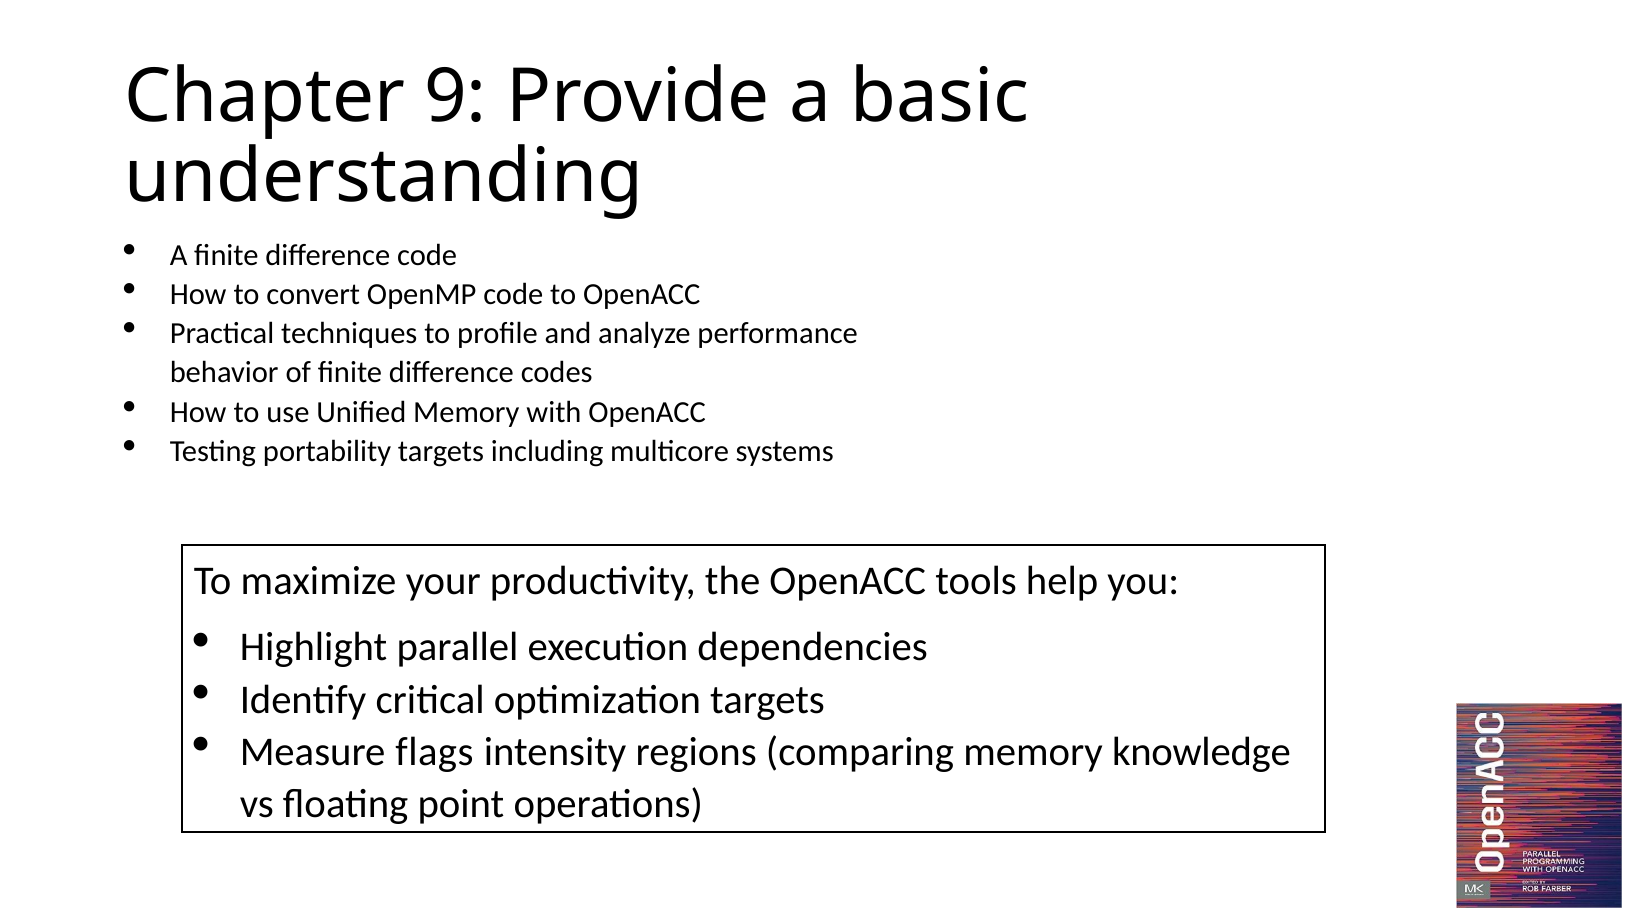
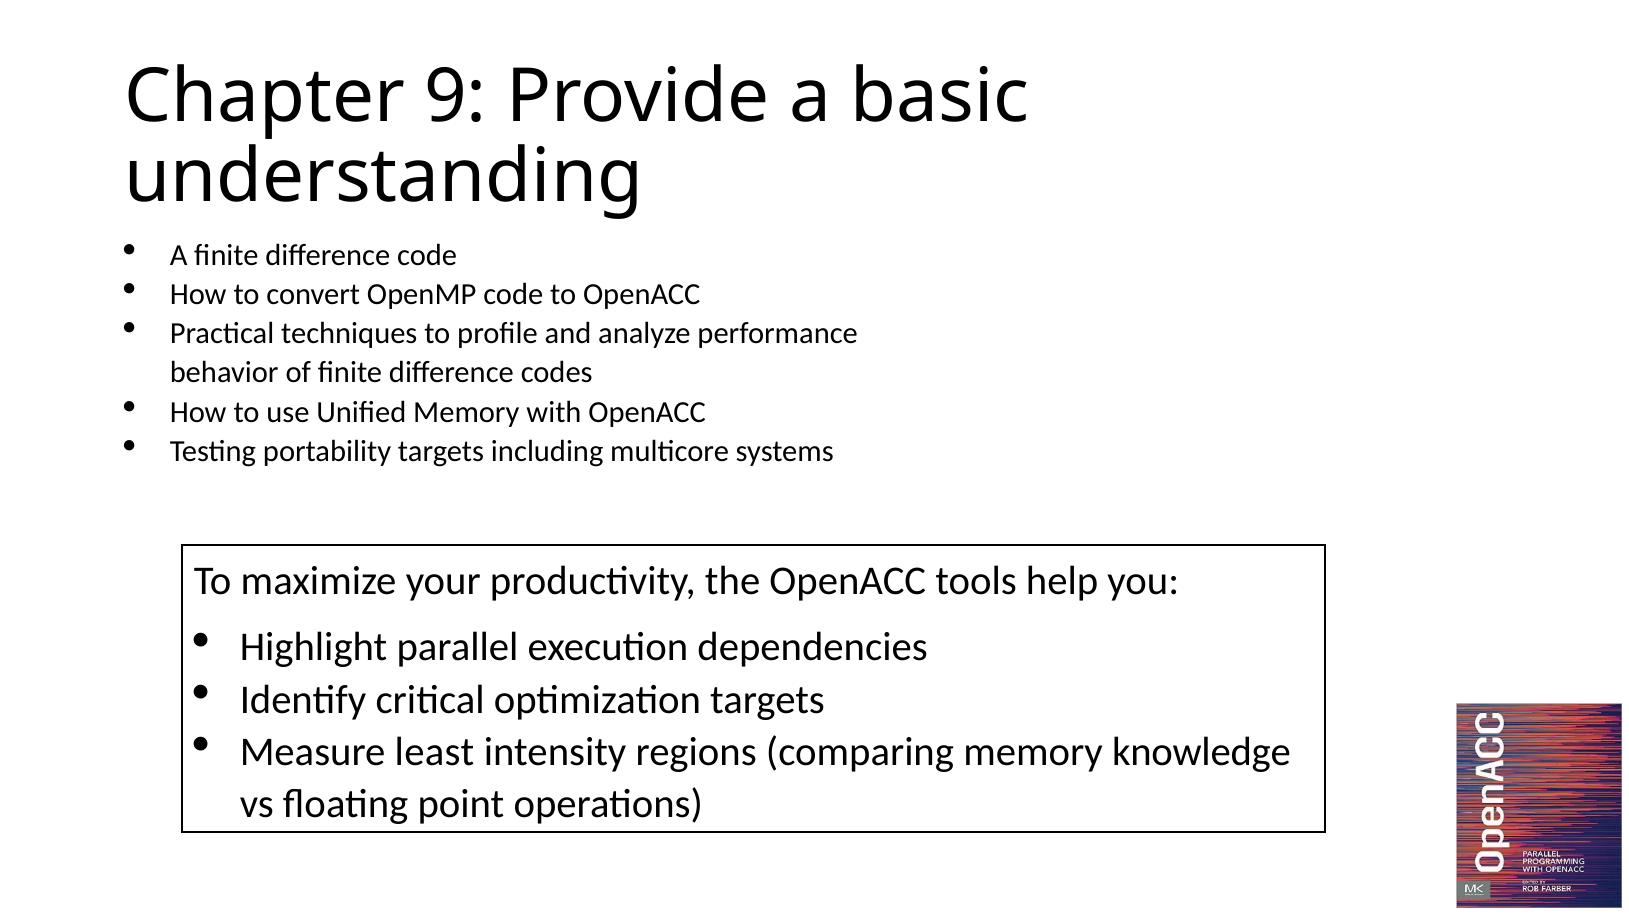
flags: flags -> least (435, 751)
